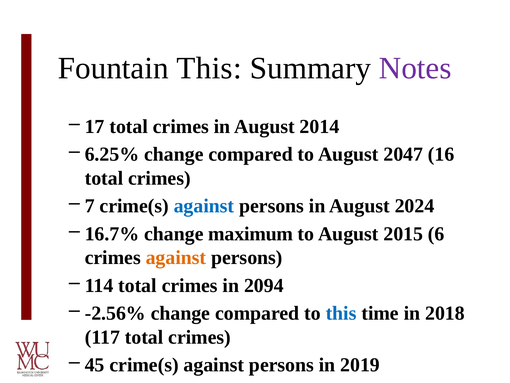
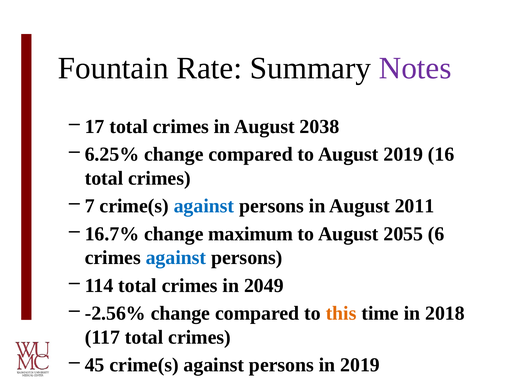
Fountain This: This -> Rate (209, 68)
2014: 2014 -> 2038 (319, 126)
August 2047: 2047 -> 2019 (403, 154)
2024: 2024 -> 2011 (415, 206)
2015: 2015 -> 2055 (403, 234)
against colour: orange -> blue (176, 257)
2094: 2094 -> 2049 (264, 285)
this colour: blue -> orange (341, 313)
